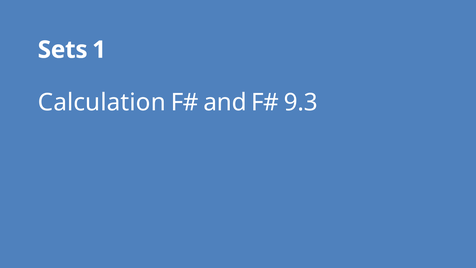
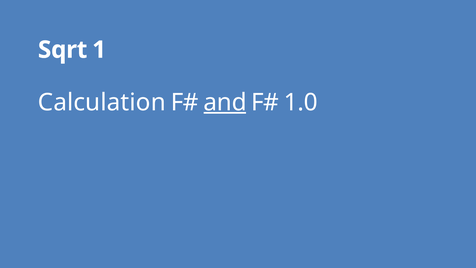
Sets: Sets -> Sqrt (63, 50)
and underline: none -> present (225, 102)
9.3: 9.3 -> 1.0 (301, 102)
